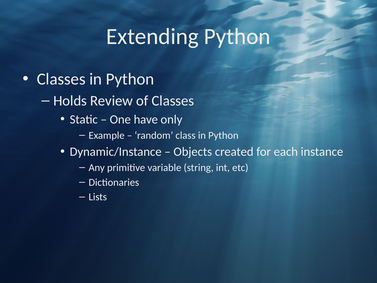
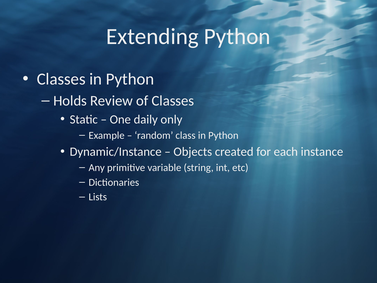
have: have -> daily (146, 119)
